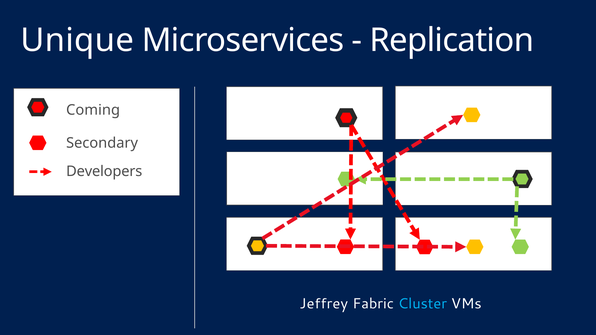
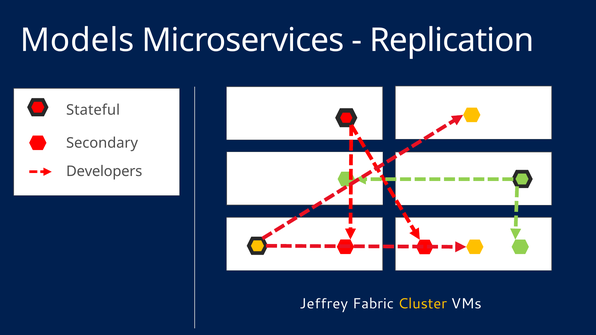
Unique: Unique -> Models (77, 40)
Coming: Coming -> Stateful (93, 110)
Cluster colour: light blue -> yellow (422, 304)
